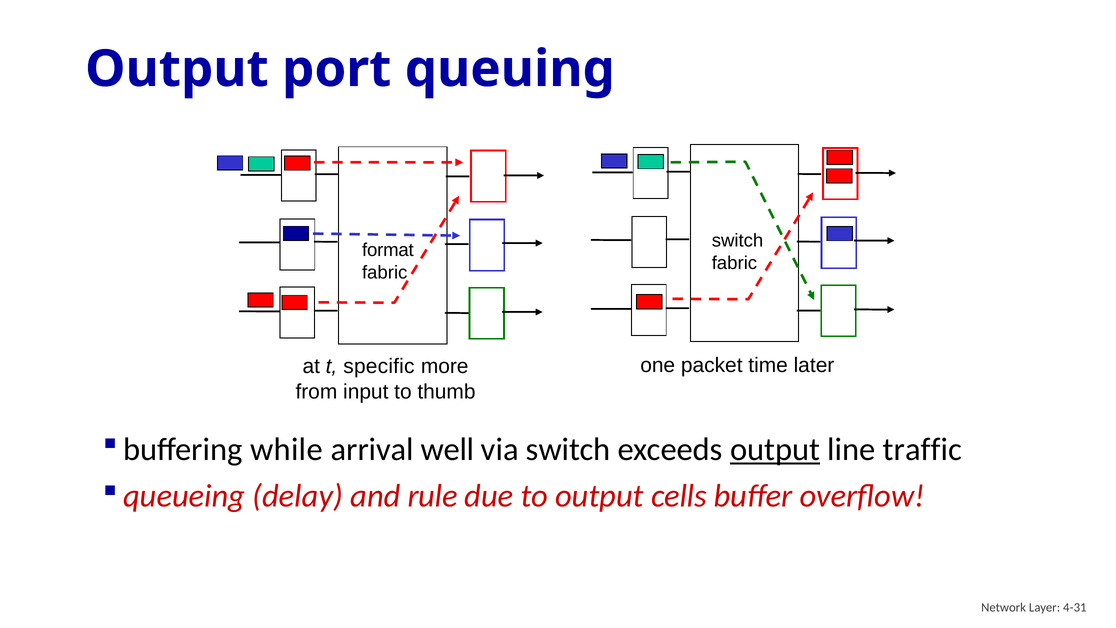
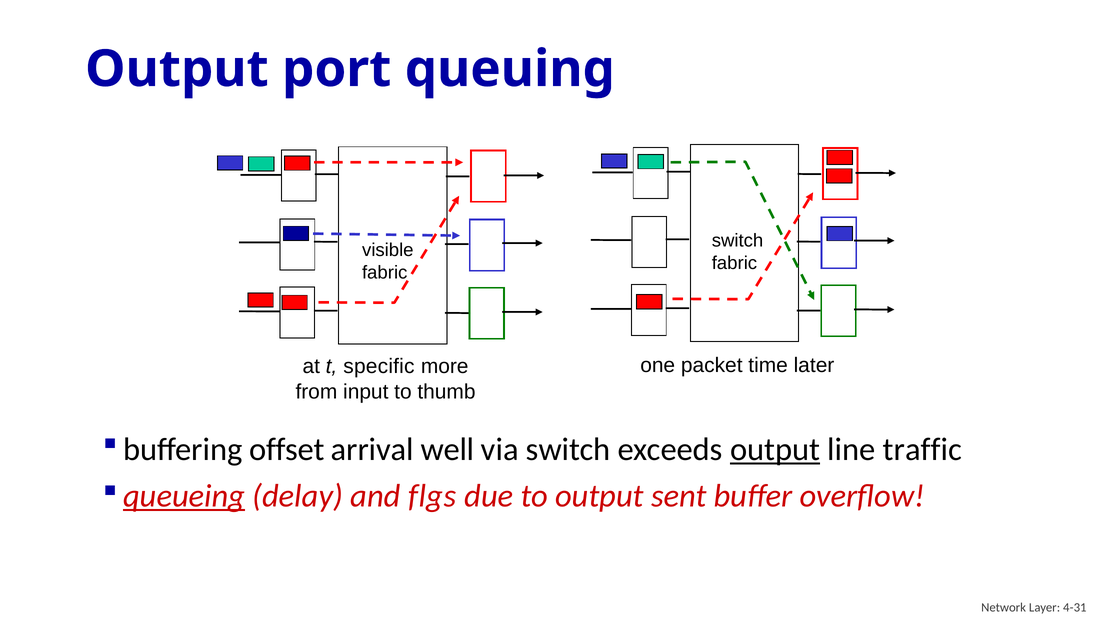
format: format -> visible (388, 250)
while: while -> offset (287, 449)
queueing underline: none -> present (184, 496)
rule: rule -> flgs (432, 496)
cells: cells -> sent (679, 496)
